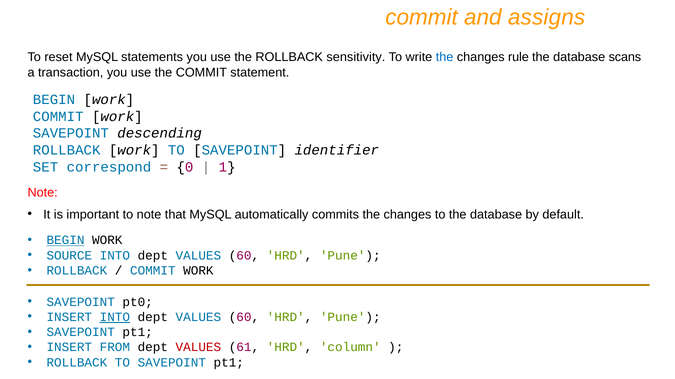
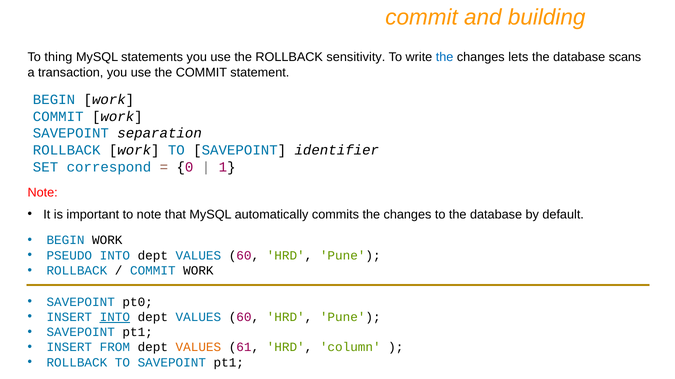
assigns: assigns -> building (547, 18)
reset: reset -> thing (58, 57)
rule: rule -> lets (518, 57)
descending: descending -> separation (160, 133)
BEGIN underline: present -> none (66, 241)
SOURCE: SOURCE -> PSEUDO (69, 256)
VALUES colour: red -> orange (198, 348)
